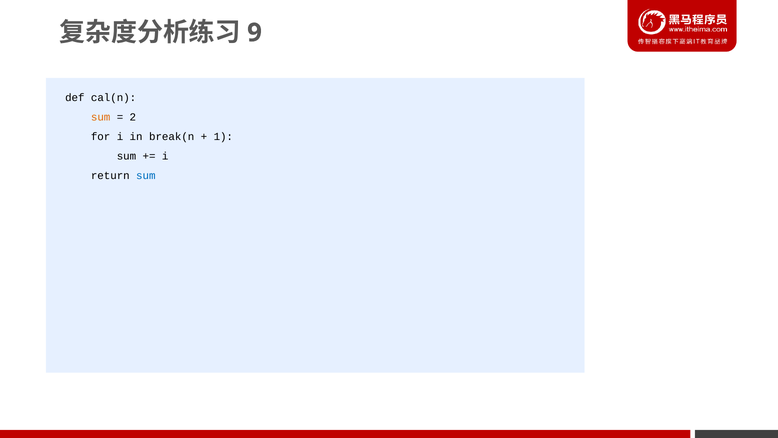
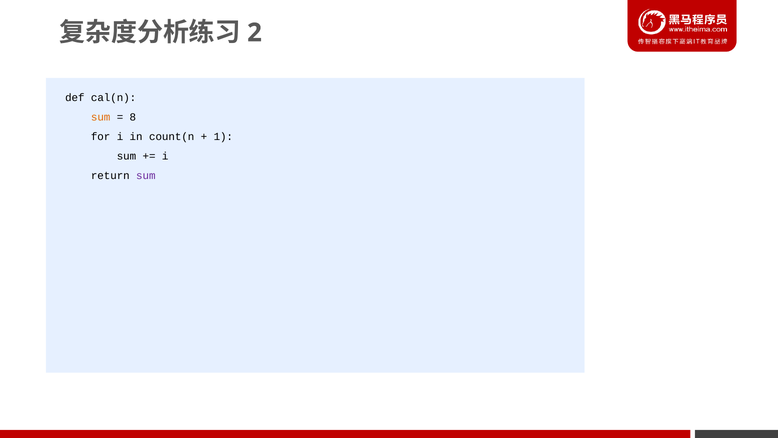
9: 9 -> 2 (255, 33)
2: 2 -> 8 (133, 117)
break(n: break(n -> count(n (172, 137)
sum colour: blue -> purple (146, 176)
